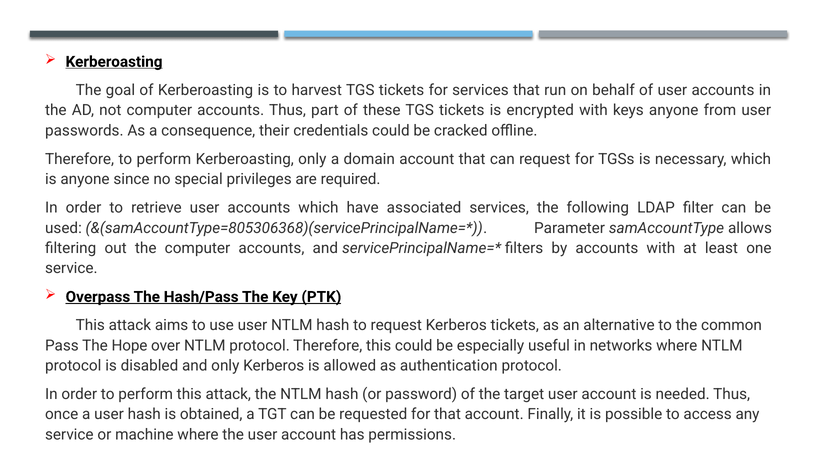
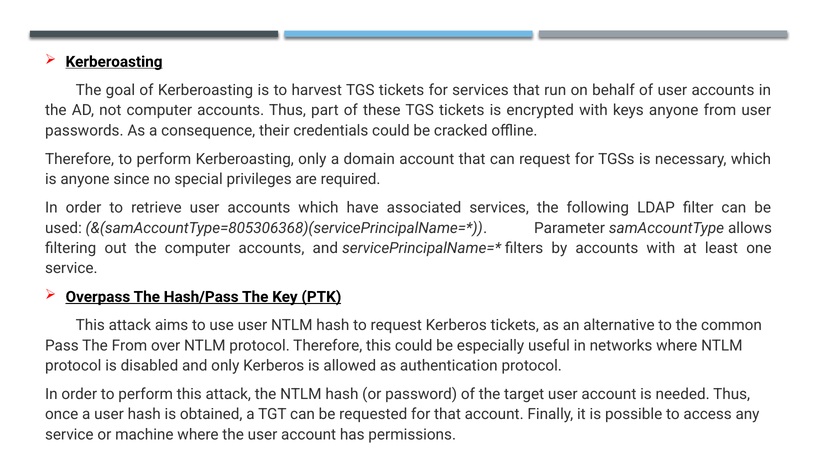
The Hope: Hope -> From (129, 345)
